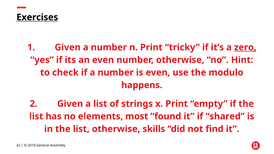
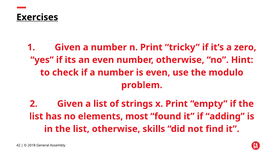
zero underline: present -> none (245, 47)
happens: happens -> problem (142, 85)
shared: shared -> adding (225, 116)
